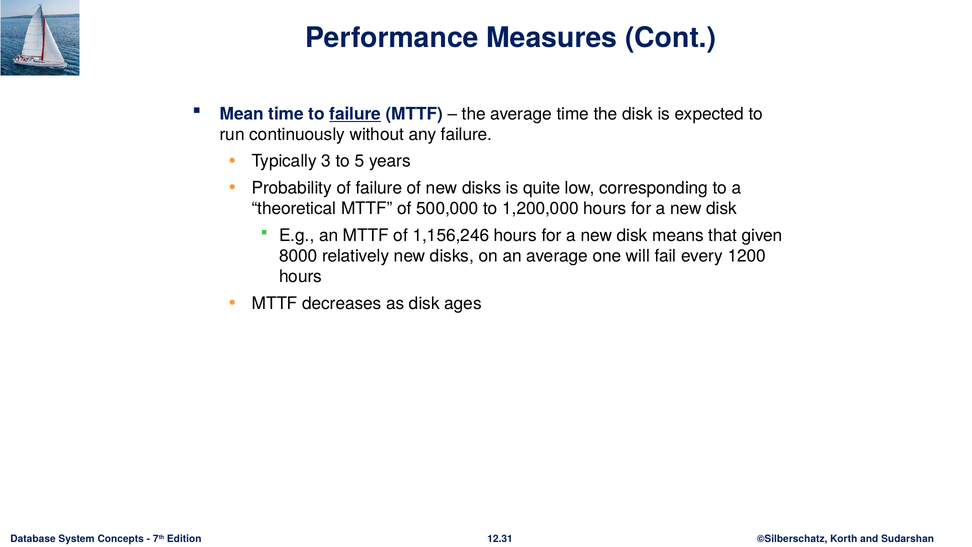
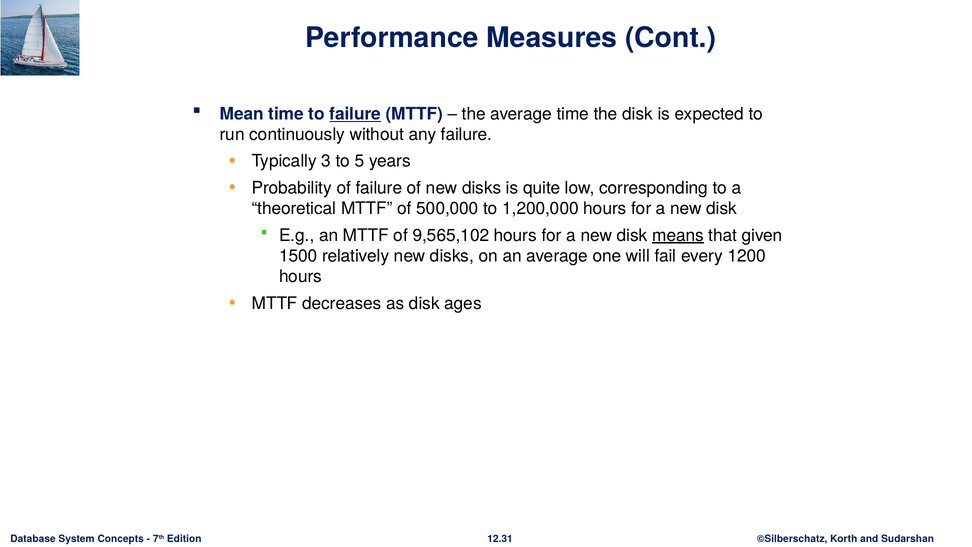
1,156,246: 1,156,246 -> 9,565,102 (451, 235)
means underline: none -> present (678, 235)
8000: 8000 -> 1500 (298, 256)
